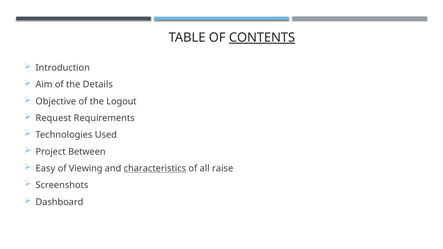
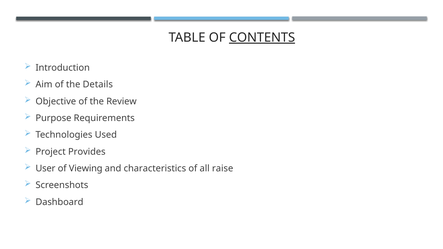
Logout: Logout -> Review (122, 101)
Request: Request -> Purpose (53, 118)
Between: Between -> Provides (87, 152)
Easy: Easy -> User (46, 169)
characteristics underline: present -> none (155, 169)
